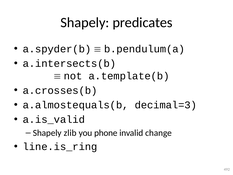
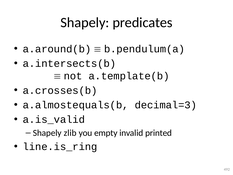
a.spyder(b: a.spyder(b -> a.around(b (57, 49)
phone: phone -> empty (106, 133)
change: change -> printed (159, 133)
